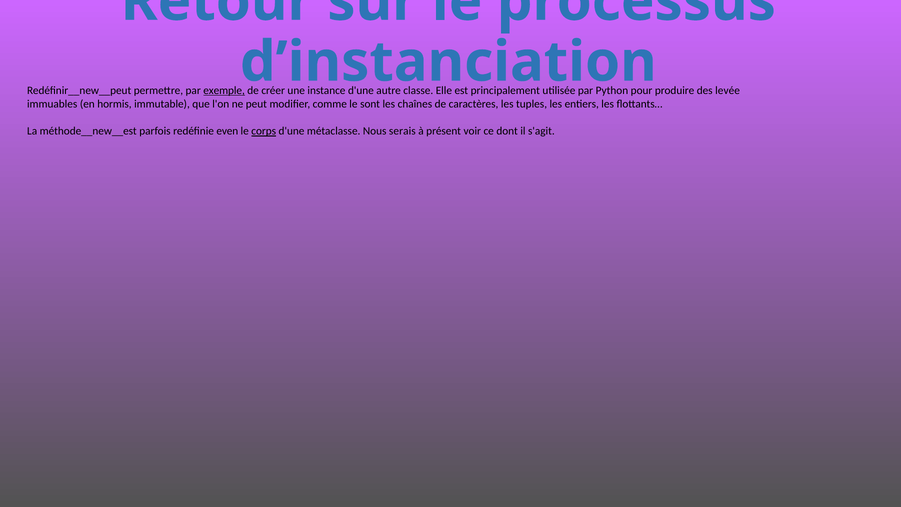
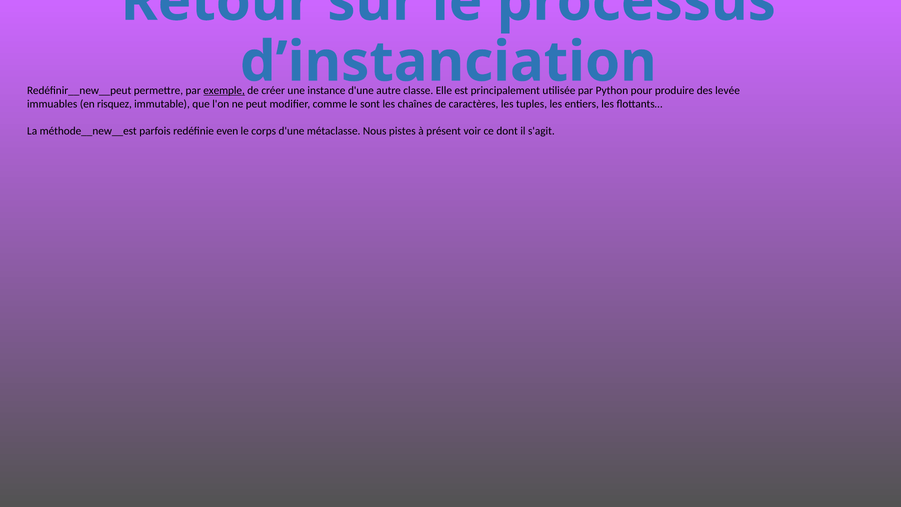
hormis: hormis -> risquez (114, 104)
corps underline: present -> none (264, 131)
serais: serais -> pistes (402, 131)
